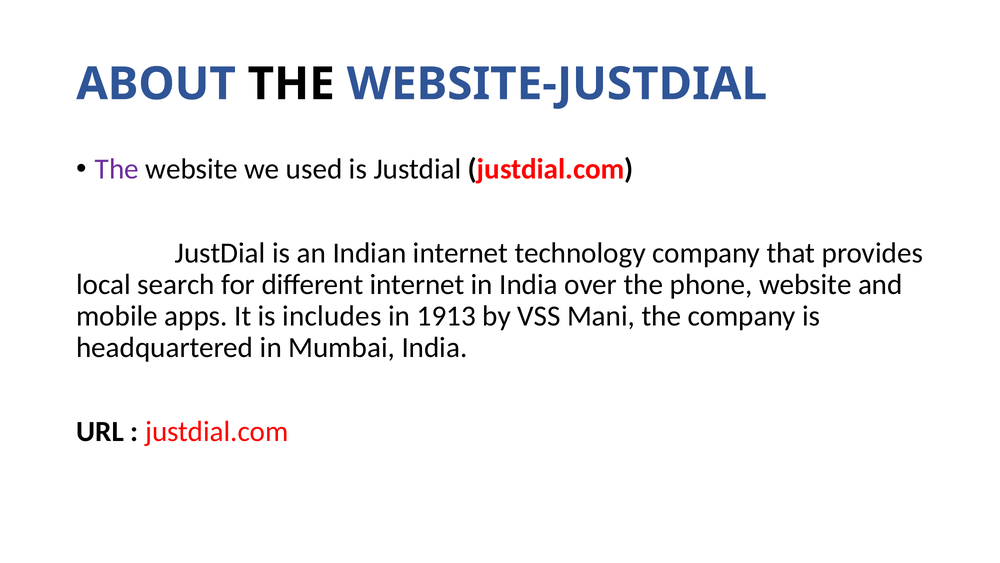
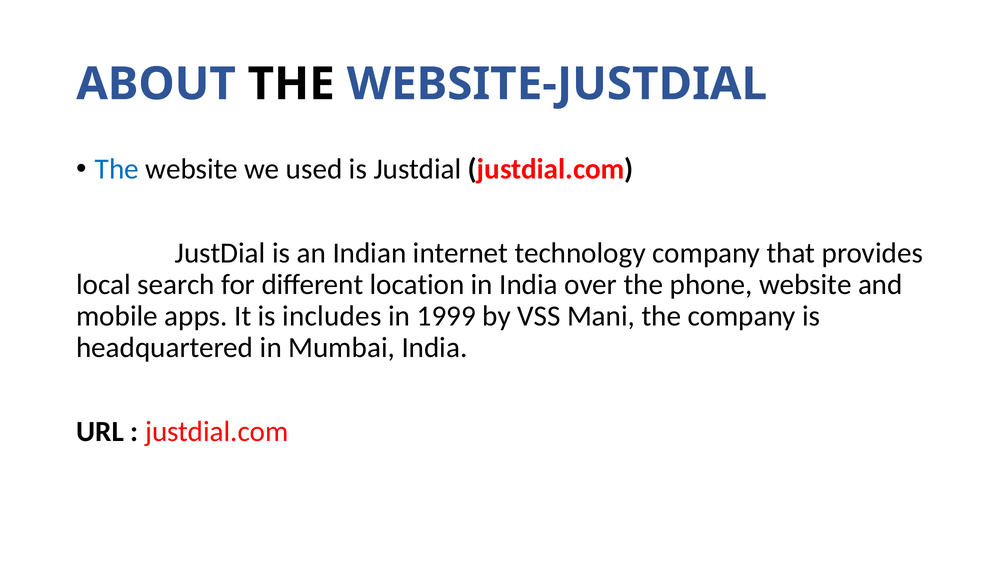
The colour: purple -> blue (117, 169)
different internet: internet -> location (417, 284)
1913: 1913 -> 1999 (446, 316)
